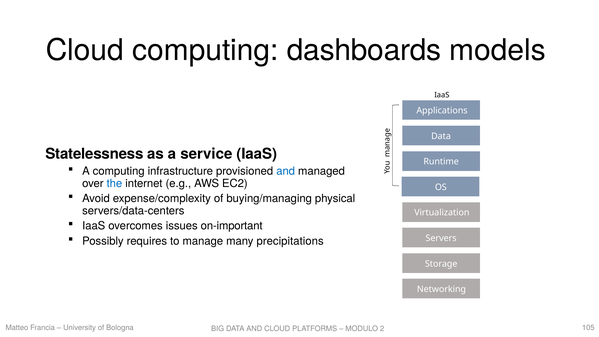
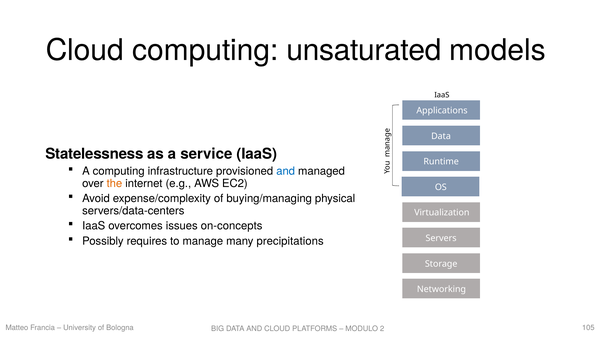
dashboards: dashboards -> unsaturated (364, 50)
the colour: blue -> orange (114, 183)
on-important: on-important -> on-concepts (232, 226)
